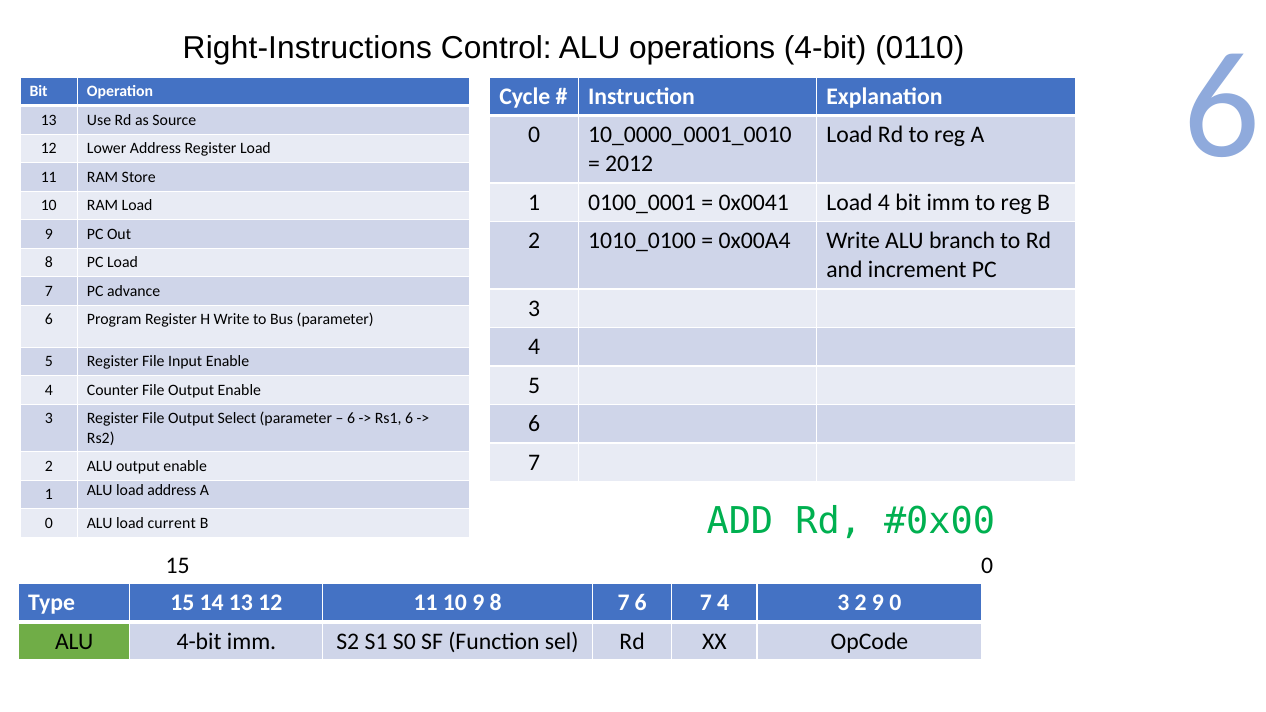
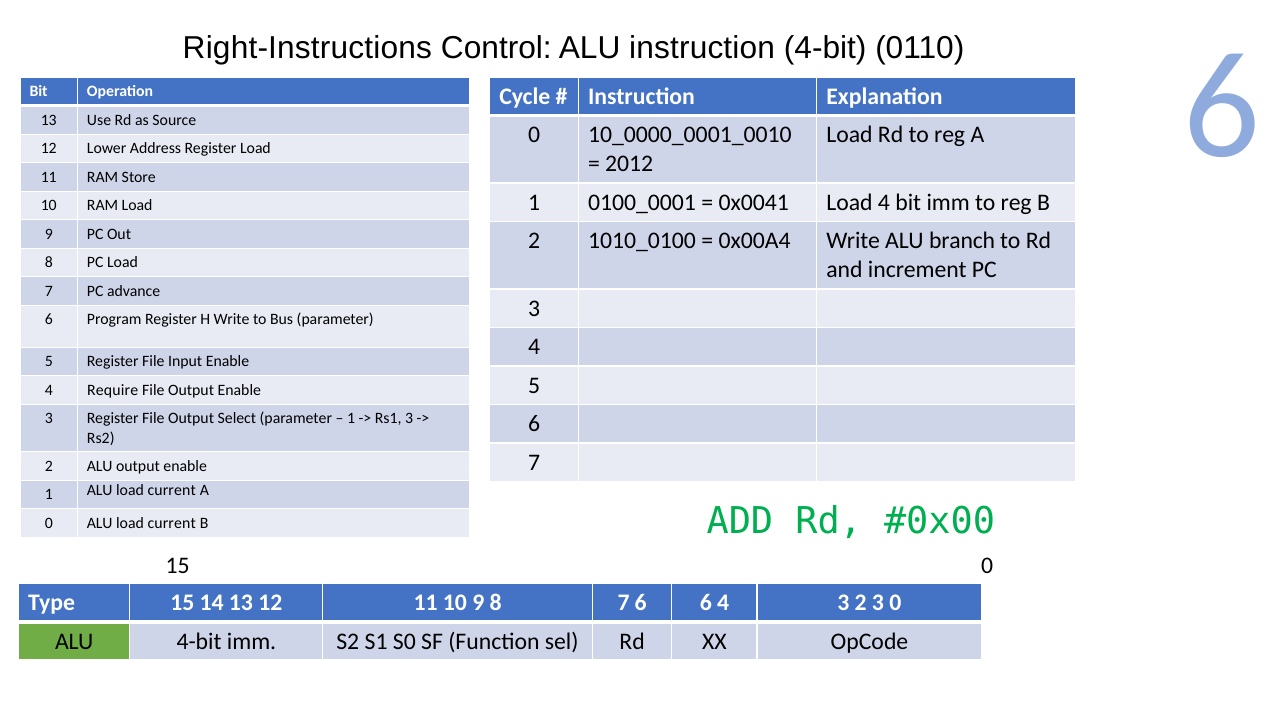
ALU operations: operations -> instruction (702, 49)
Counter: Counter -> Require (113, 390)
6: 6 -> 1 (351, 419)
Rs1 6: 6 -> 3 (409, 419)
1 ALU load address: address -> current (172, 490)
7: 7 -> 6 (706, 603)
2 9: 9 -> 3 (878, 603)
